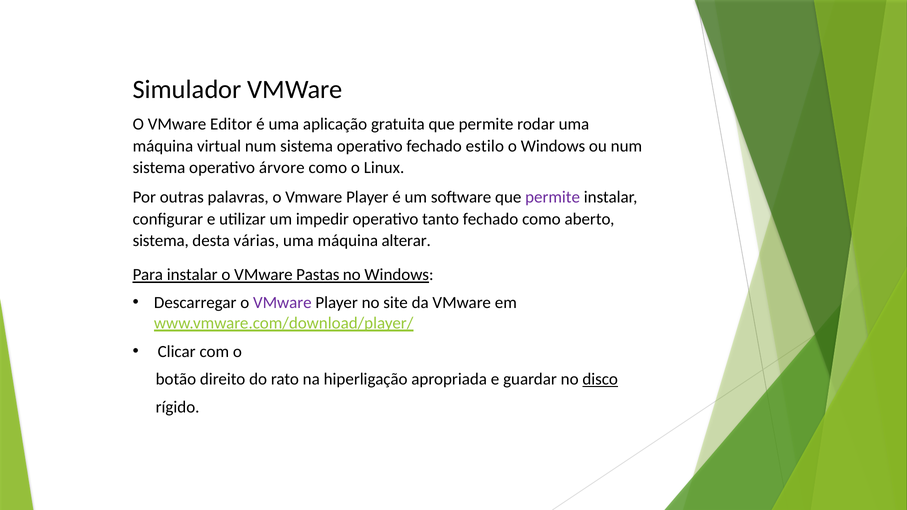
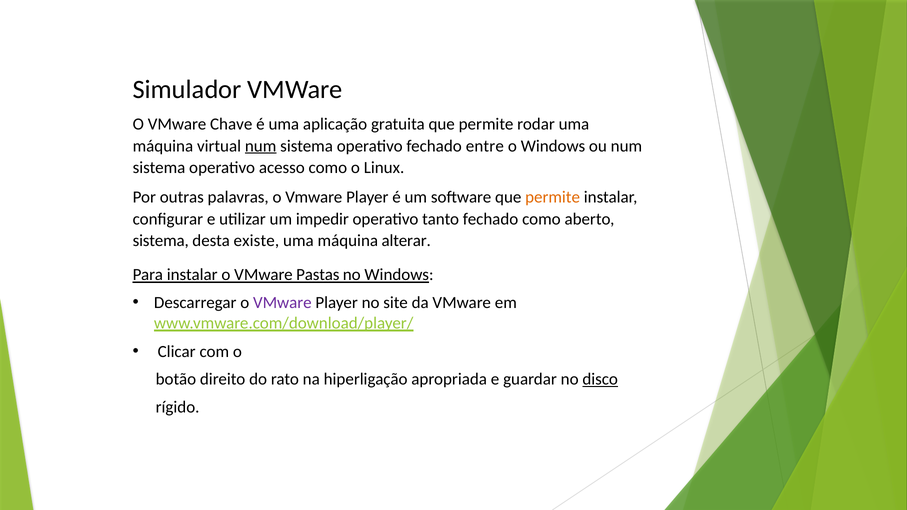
Editor: Editor -> Chave (231, 124)
num underline: none -> present (261, 146)
estilo: estilo -> entre (485, 146)
árvore: árvore -> acesso (282, 168)
permite colour: purple -> orange (553, 197)
várias: várias -> existe (256, 241)
